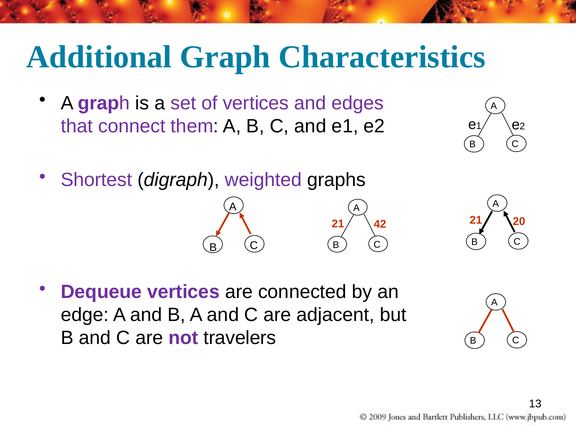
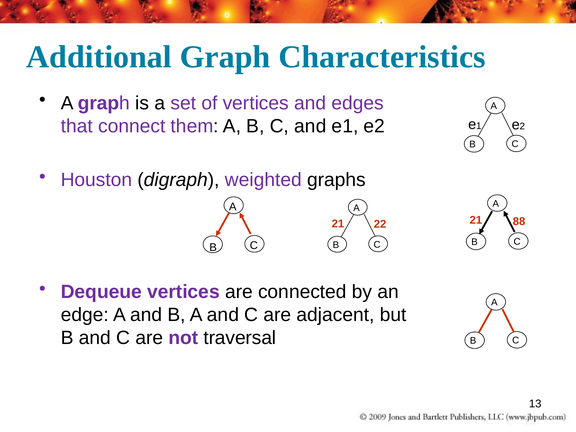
Shortest: Shortest -> Houston (96, 180)
42: 42 -> 22 (380, 224)
20: 20 -> 88 (519, 222)
travelers: travelers -> traversal (240, 338)
